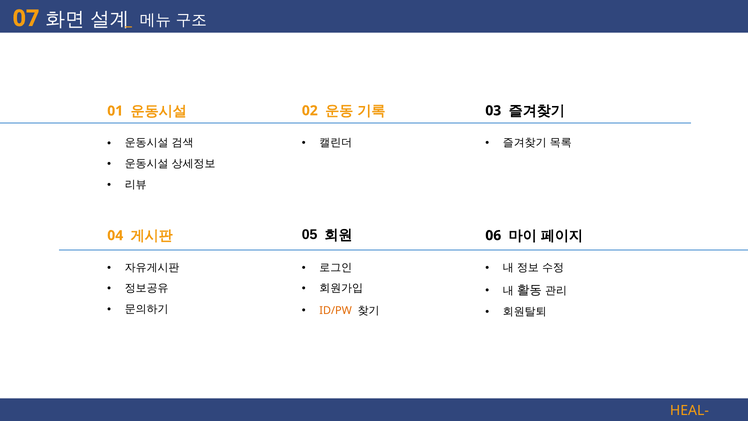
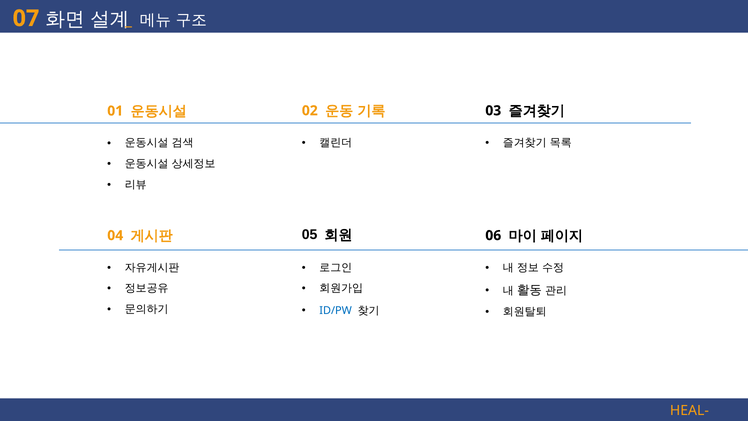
ID/PW colour: orange -> blue (336, 310)
